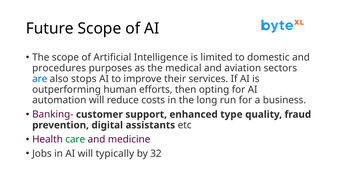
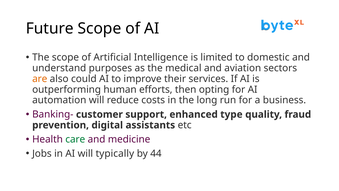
procedures: procedures -> understand (59, 68)
are colour: blue -> orange (40, 79)
stops: stops -> could (84, 79)
32: 32 -> 44 (156, 153)
